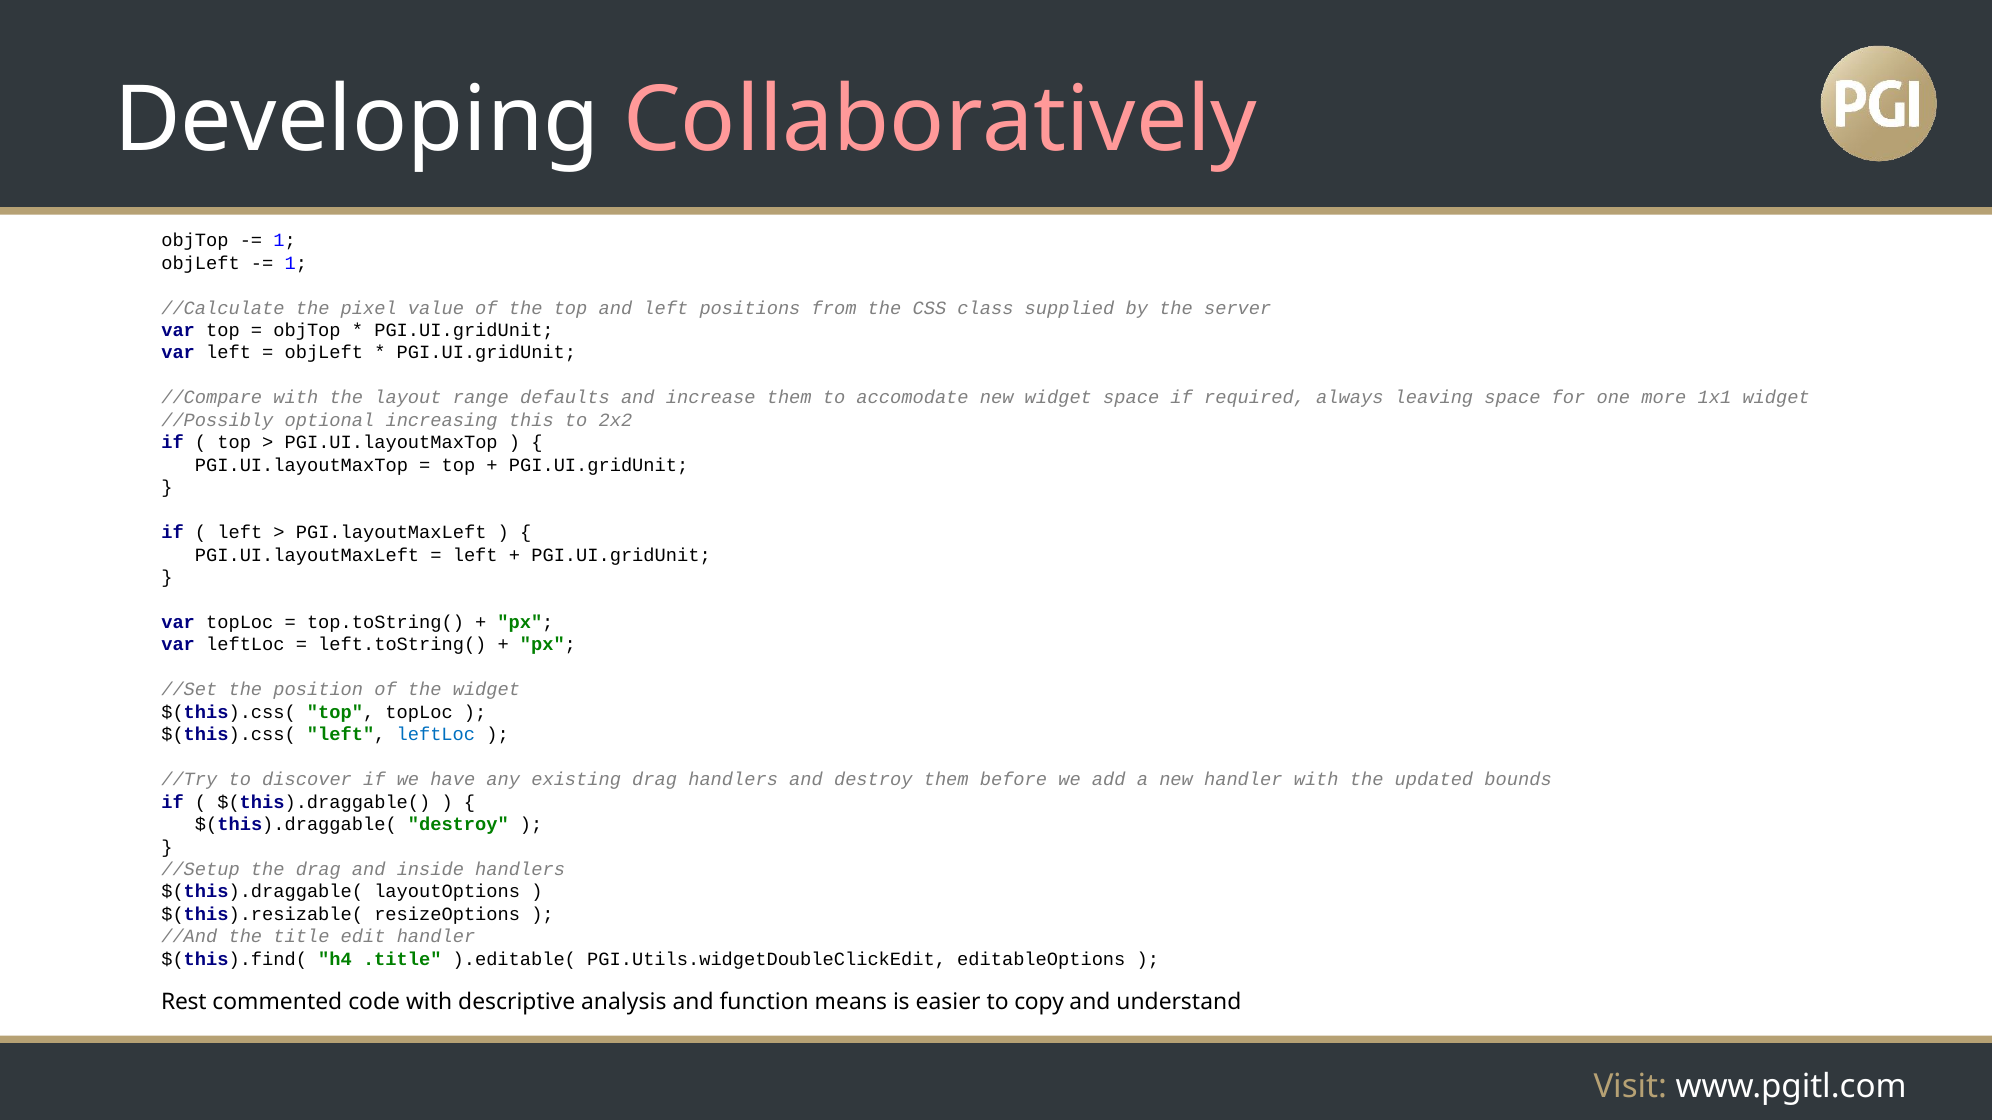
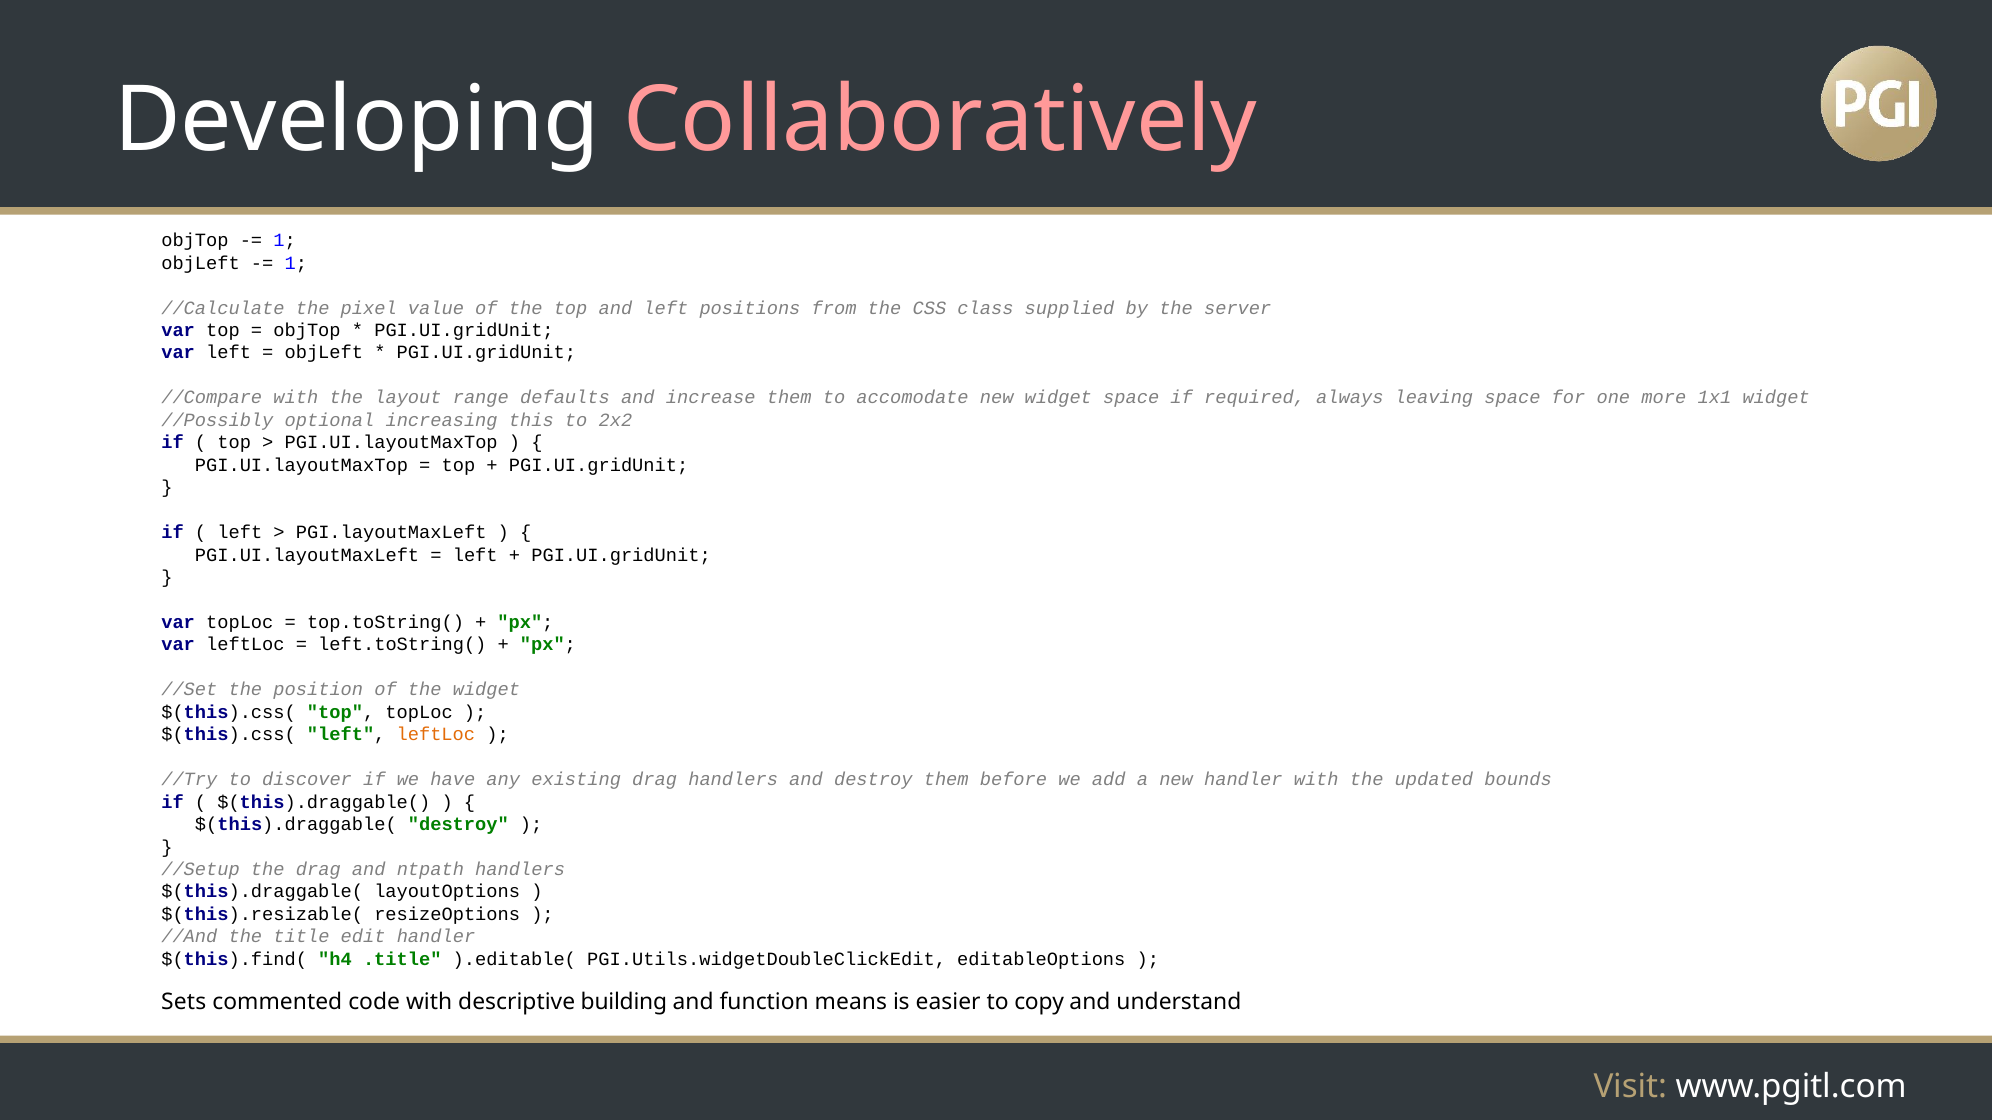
leftLoc colour: blue -> orange (436, 735)
inside: inside -> ntpath (430, 870)
Rest: Rest -> Sets (184, 1002)
analysis: analysis -> building (624, 1002)
